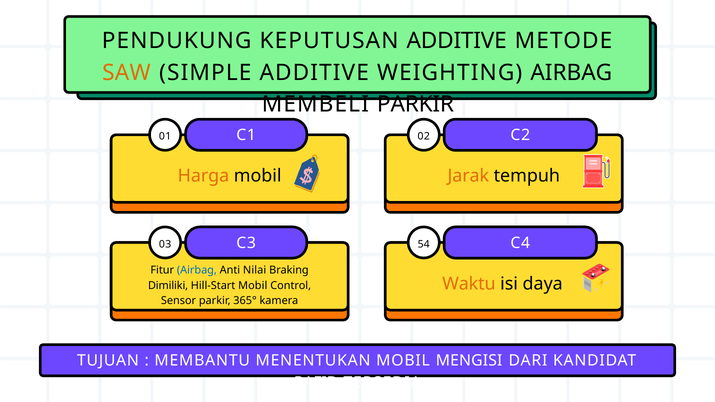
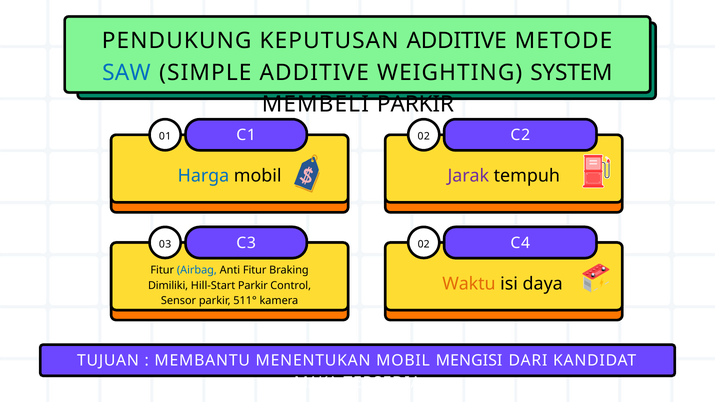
SAW colour: orange -> blue (126, 73)
WEIGHTING AIRBAG: AIRBAG -> SYSTEM (571, 73)
Harga colour: orange -> blue (203, 176)
Jarak colour: orange -> purple (468, 176)
C3 54: 54 -> 02 (424, 244)
Anti Nilai: Nilai -> Fitur (255, 270)
Hill-Start Mobil: Mobil -> Parkir (253, 286)
365°: 365° -> 511° (245, 301)
RAFID: RAFID -> MAKA (316, 383)
